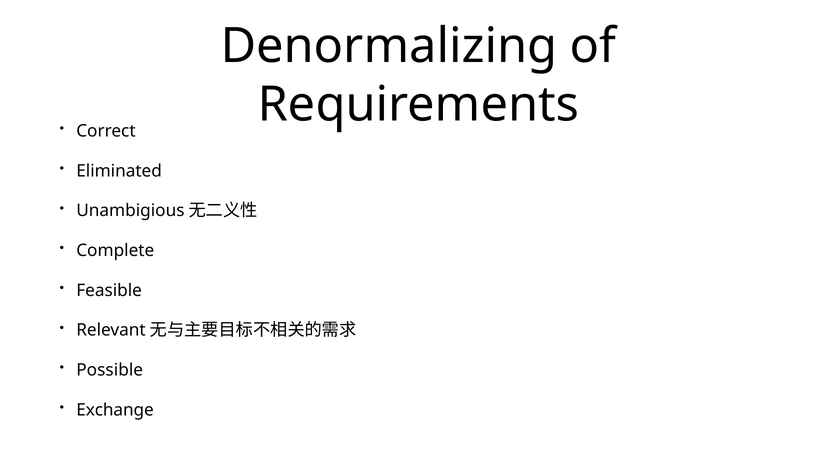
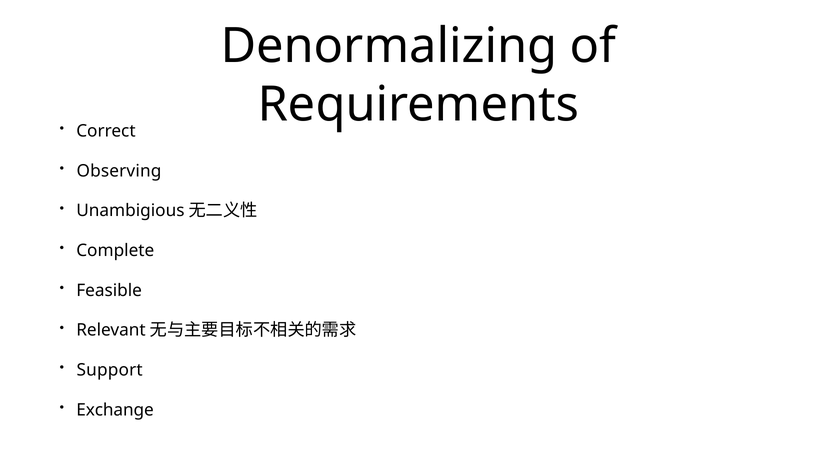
Eliminated: Eliminated -> Observing (119, 171)
Possible: Possible -> Support (110, 370)
